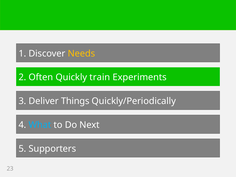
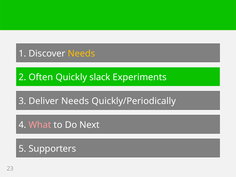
train: train -> slack (100, 77)
Deliver Things: Things -> Needs (75, 101)
What colour: light blue -> pink (40, 125)
